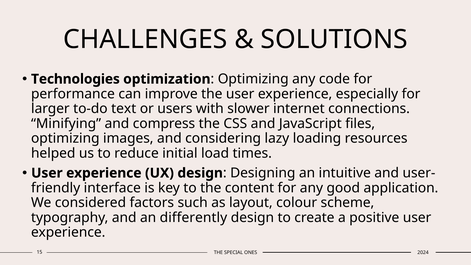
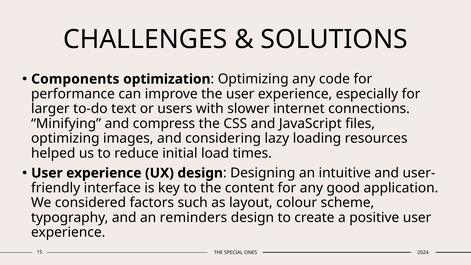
Technologies: Technologies -> Components (75, 79)
differently: differently -> reminders (193, 218)
